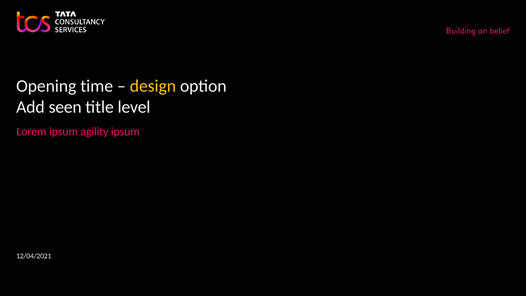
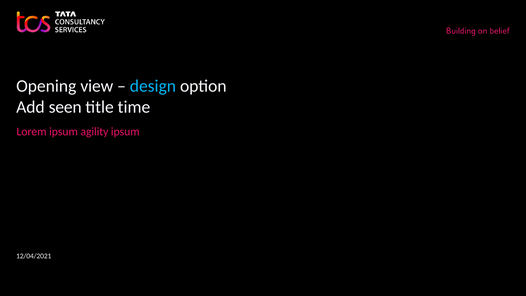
time: time -> view (97, 86)
design colour: yellow -> light blue (153, 86)
level: level -> time (134, 107)
